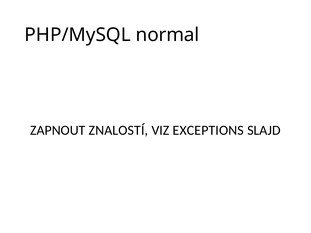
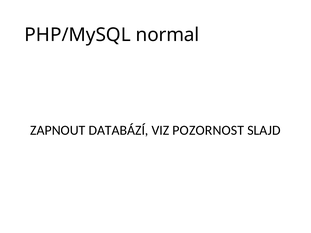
ZNALOSTÍ: ZNALOSTÍ -> DATABÁZÍ (118, 130)
EXCEPTIONS: EXCEPTIONS -> POZORNOST (208, 130)
